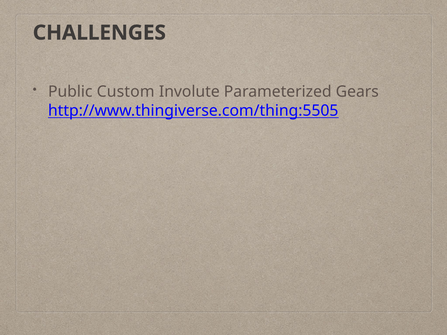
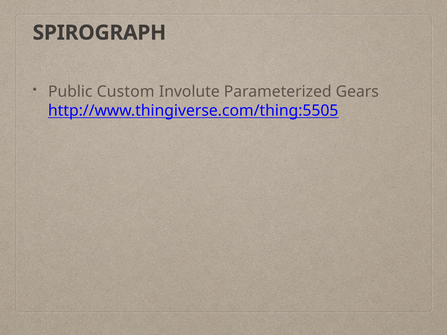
CHALLENGES: CHALLENGES -> SPIROGRAPH (99, 33)
